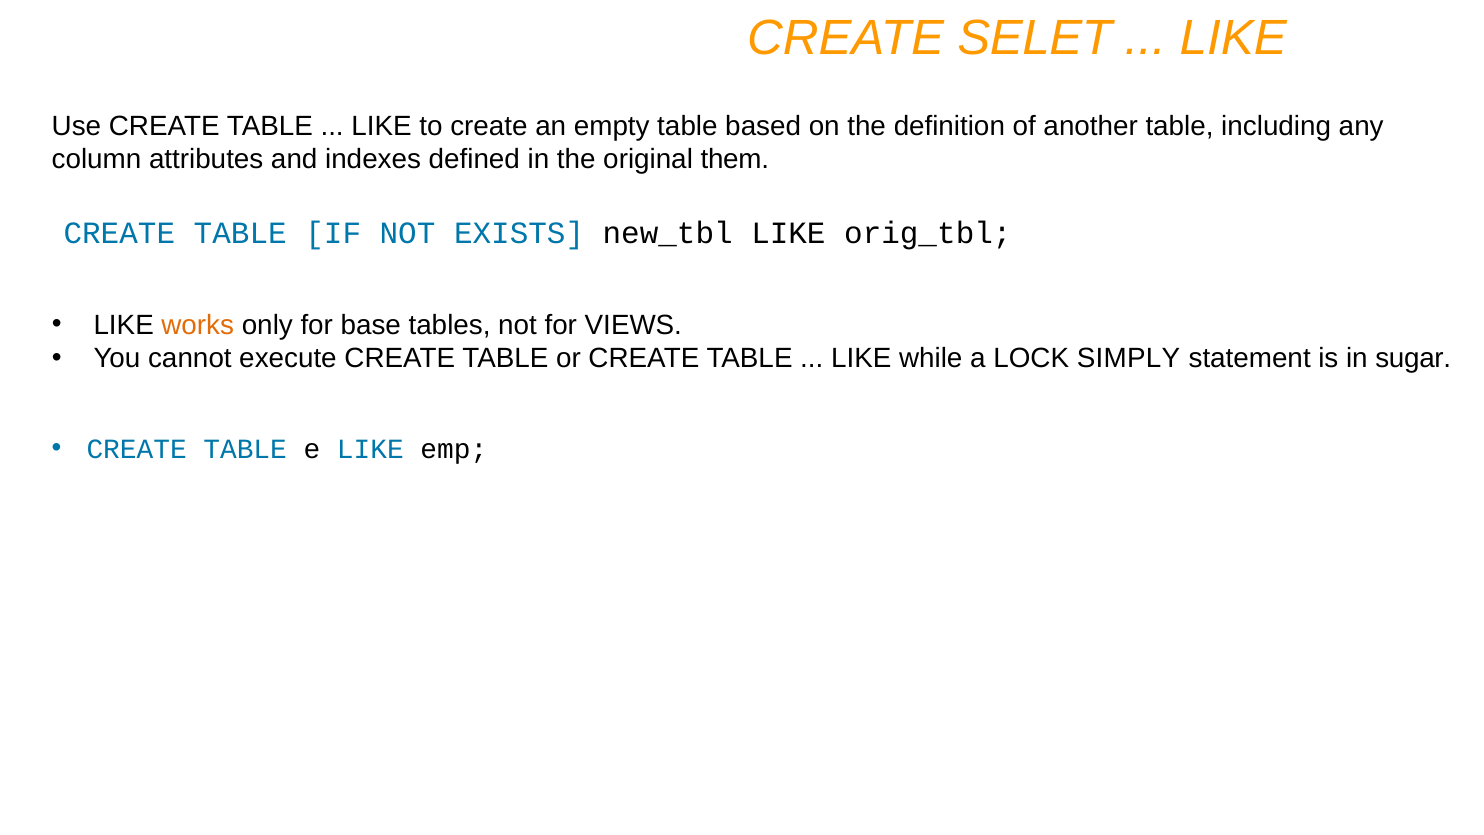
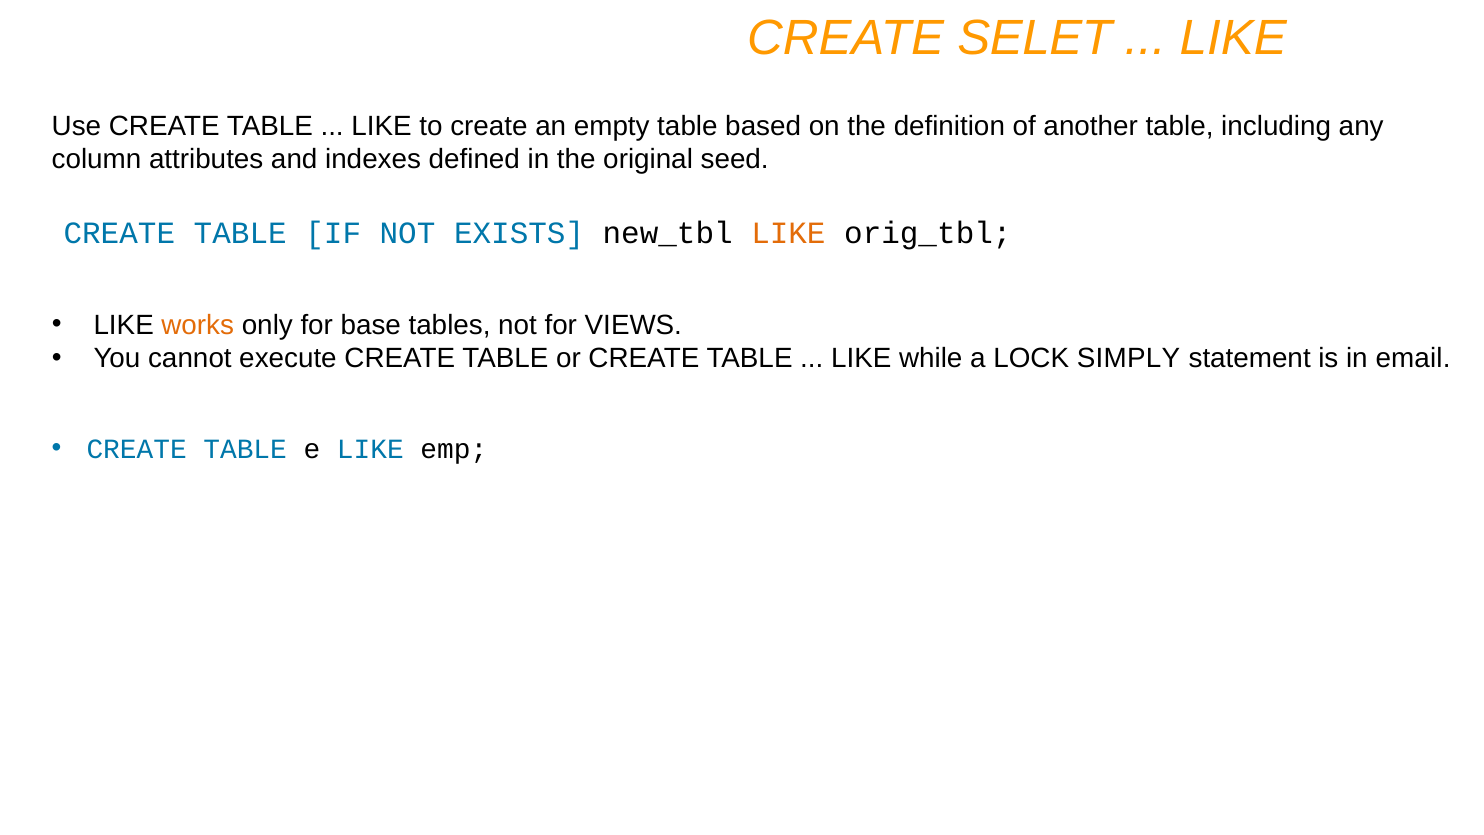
them: them -> seed (735, 159)
LIKE colour: black -> orange (788, 233)
sugar: sugar -> email (1413, 358)
